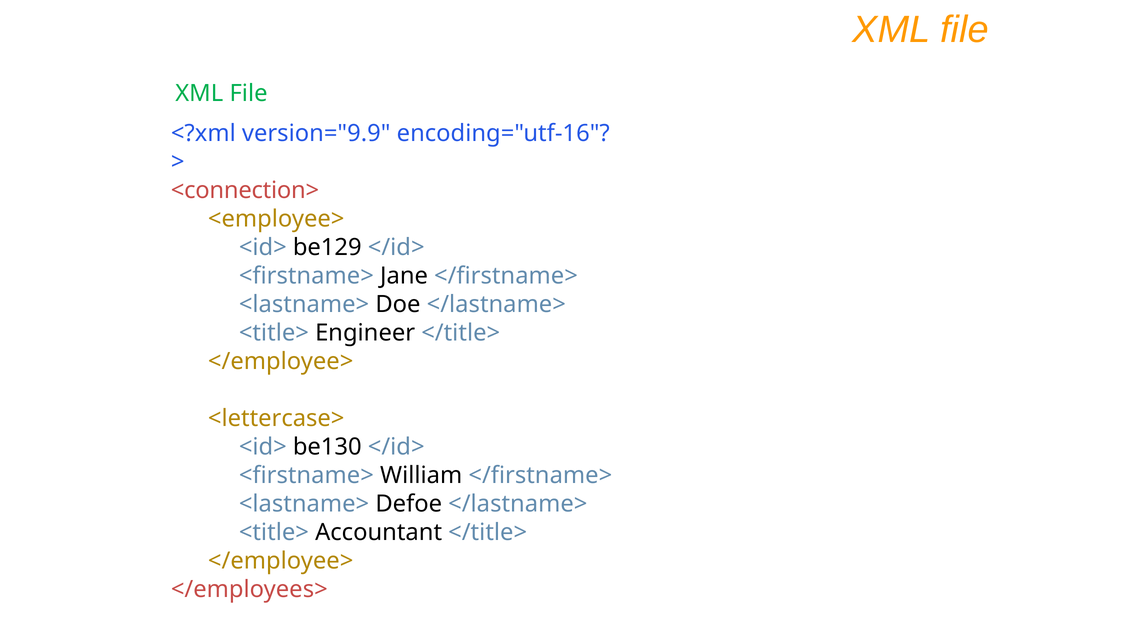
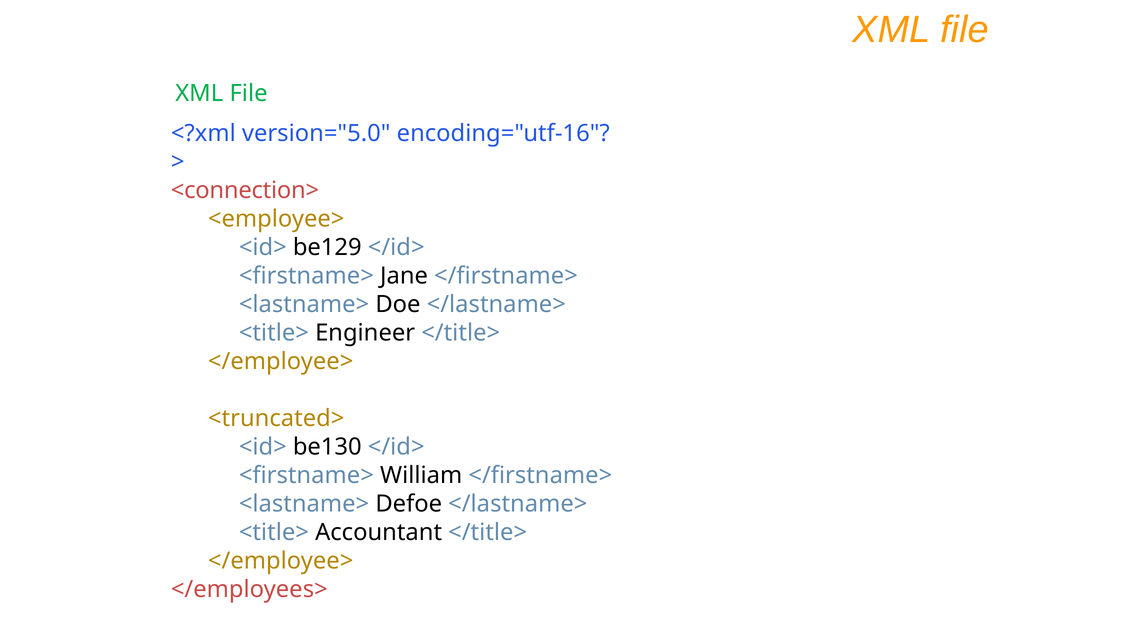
version="9.9: version="9.9 -> version="5.0 (316, 134)
<lettercase>: <lettercase> -> <truncated> (276, 419)
